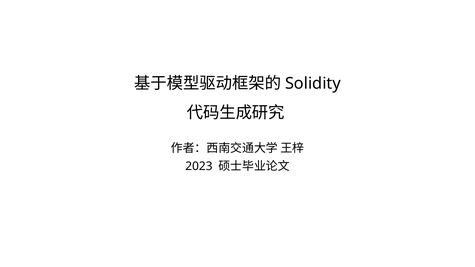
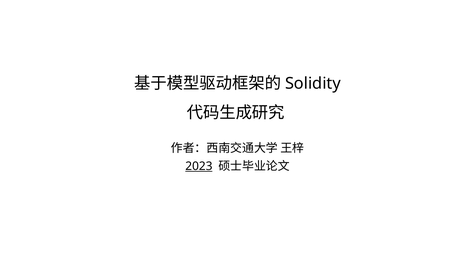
2023 underline: none -> present (199, 166)
